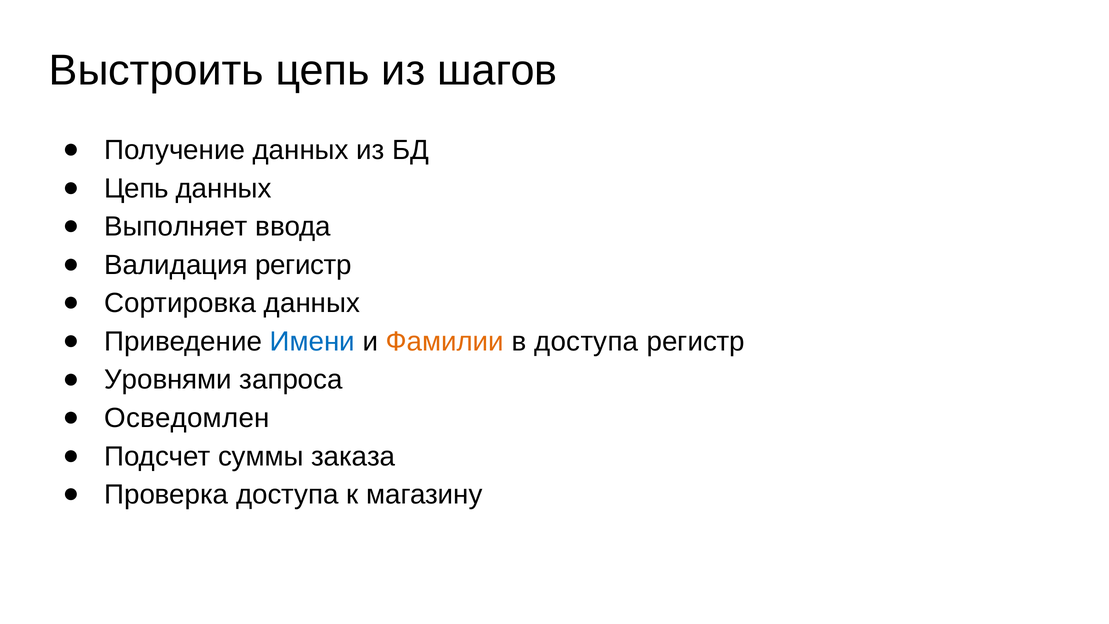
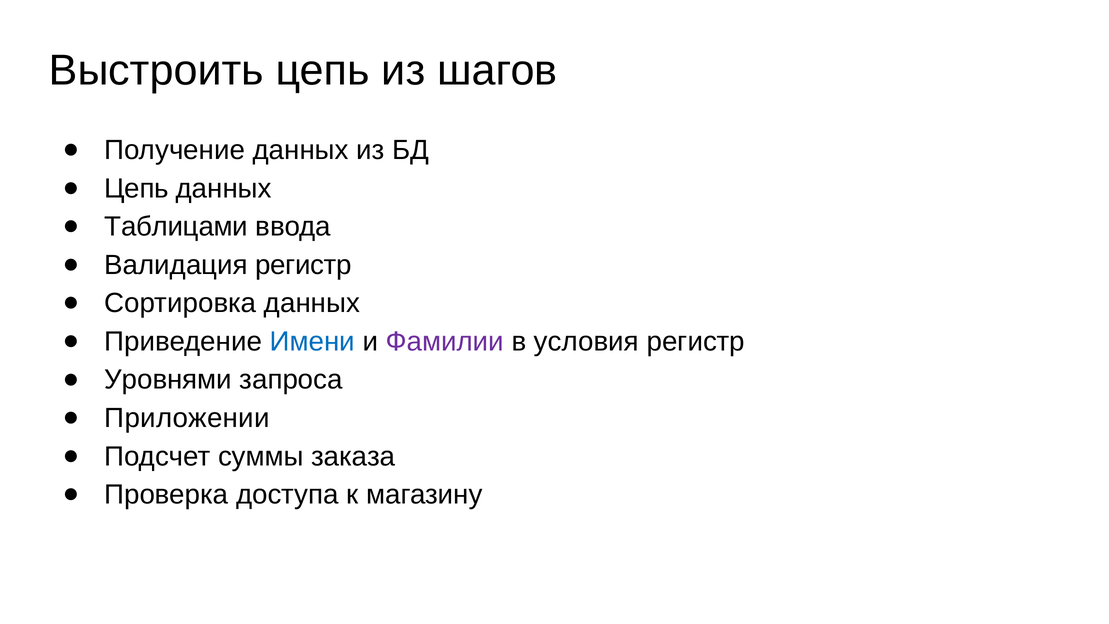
Выполняет: Выполняет -> Таблицами (176, 227)
Фамилии colour: orange -> purple (445, 341)
в доступа: доступа -> условия (586, 341)
Осведомлен: Осведомлен -> Приложении (187, 418)
